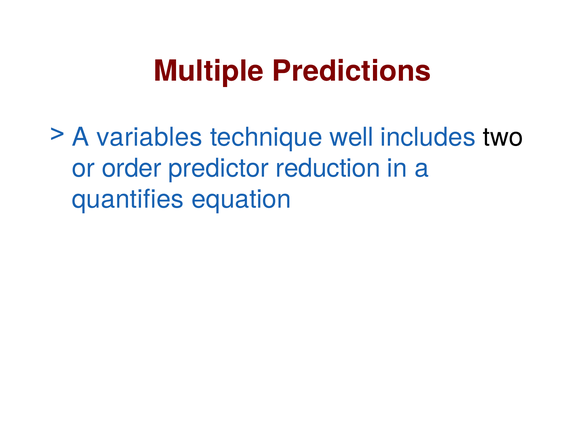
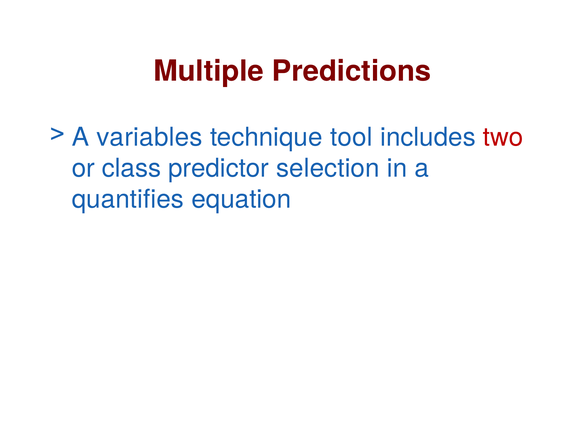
well: well -> tool (351, 137)
two colour: black -> red (503, 137)
order: order -> class (132, 169)
reduction: reduction -> selection (328, 169)
